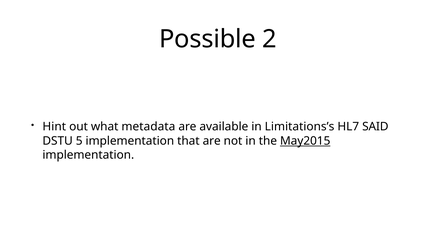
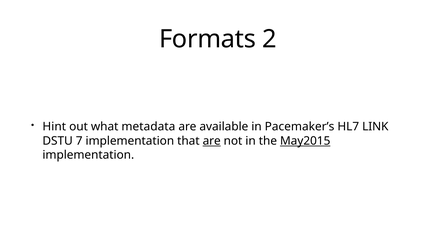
Possible: Possible -> Formats (208, 39)
Limitations’s: Limitations’s -> Pacemaker’s (300, 127)
SAID: SAID -> LINK (375, 127)
5: 5 -> 7 (79, 141)
are underline: none -> present (212, 141)
